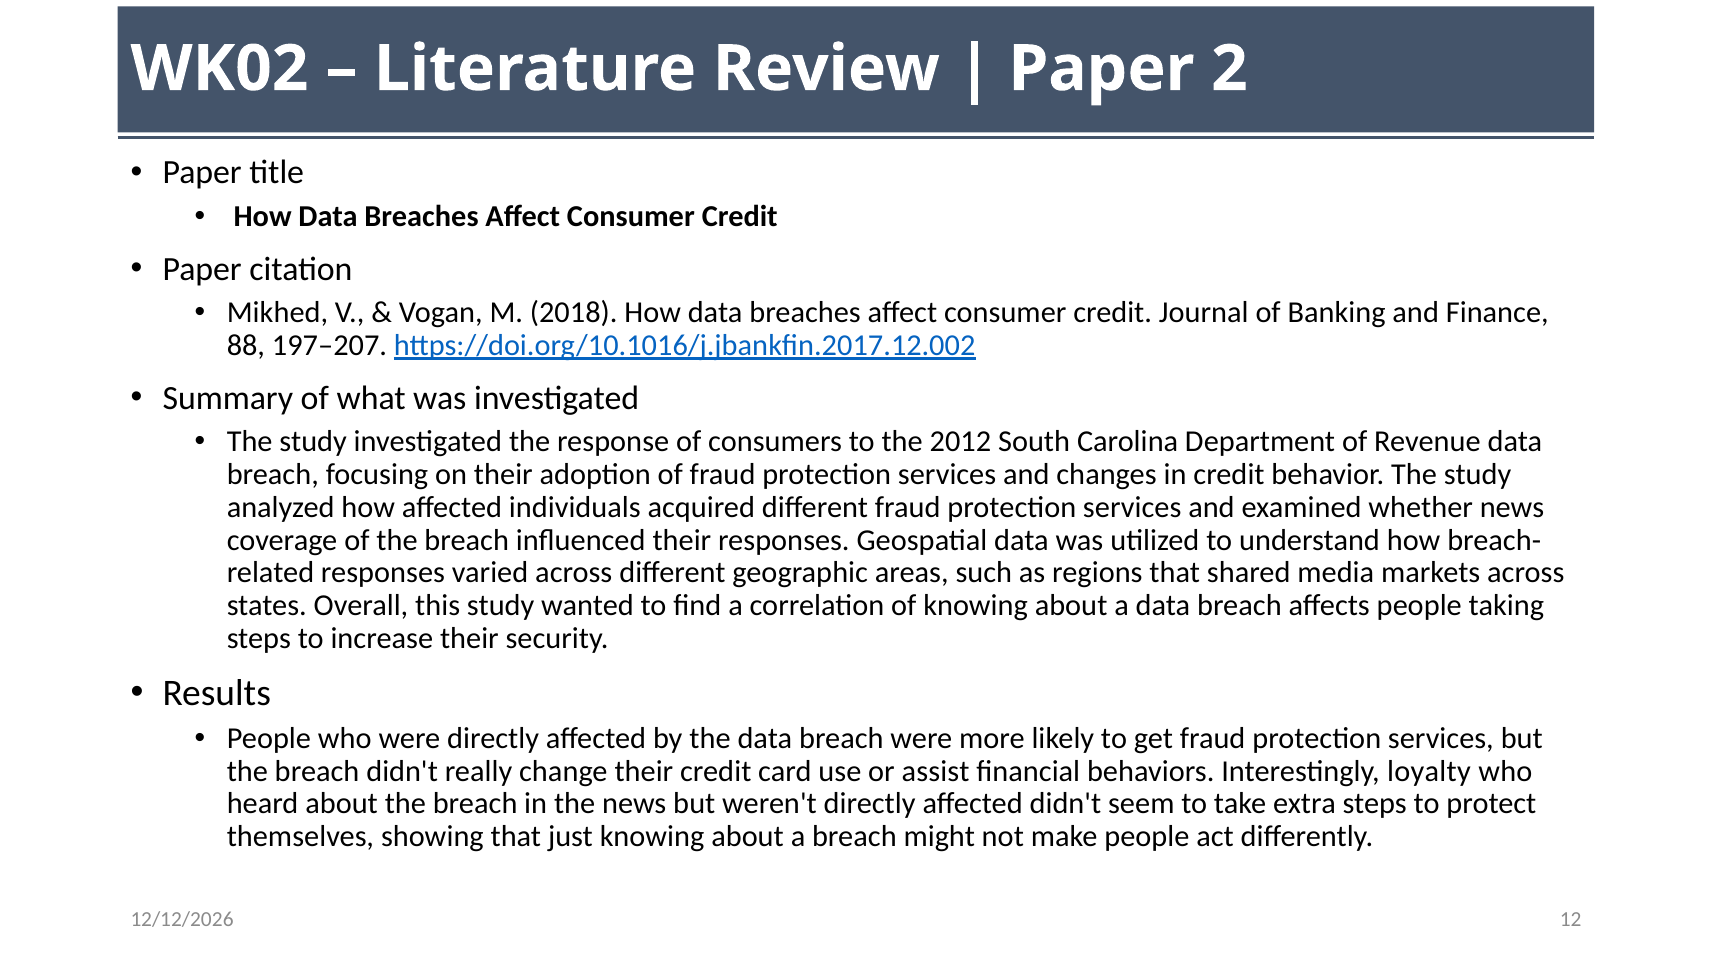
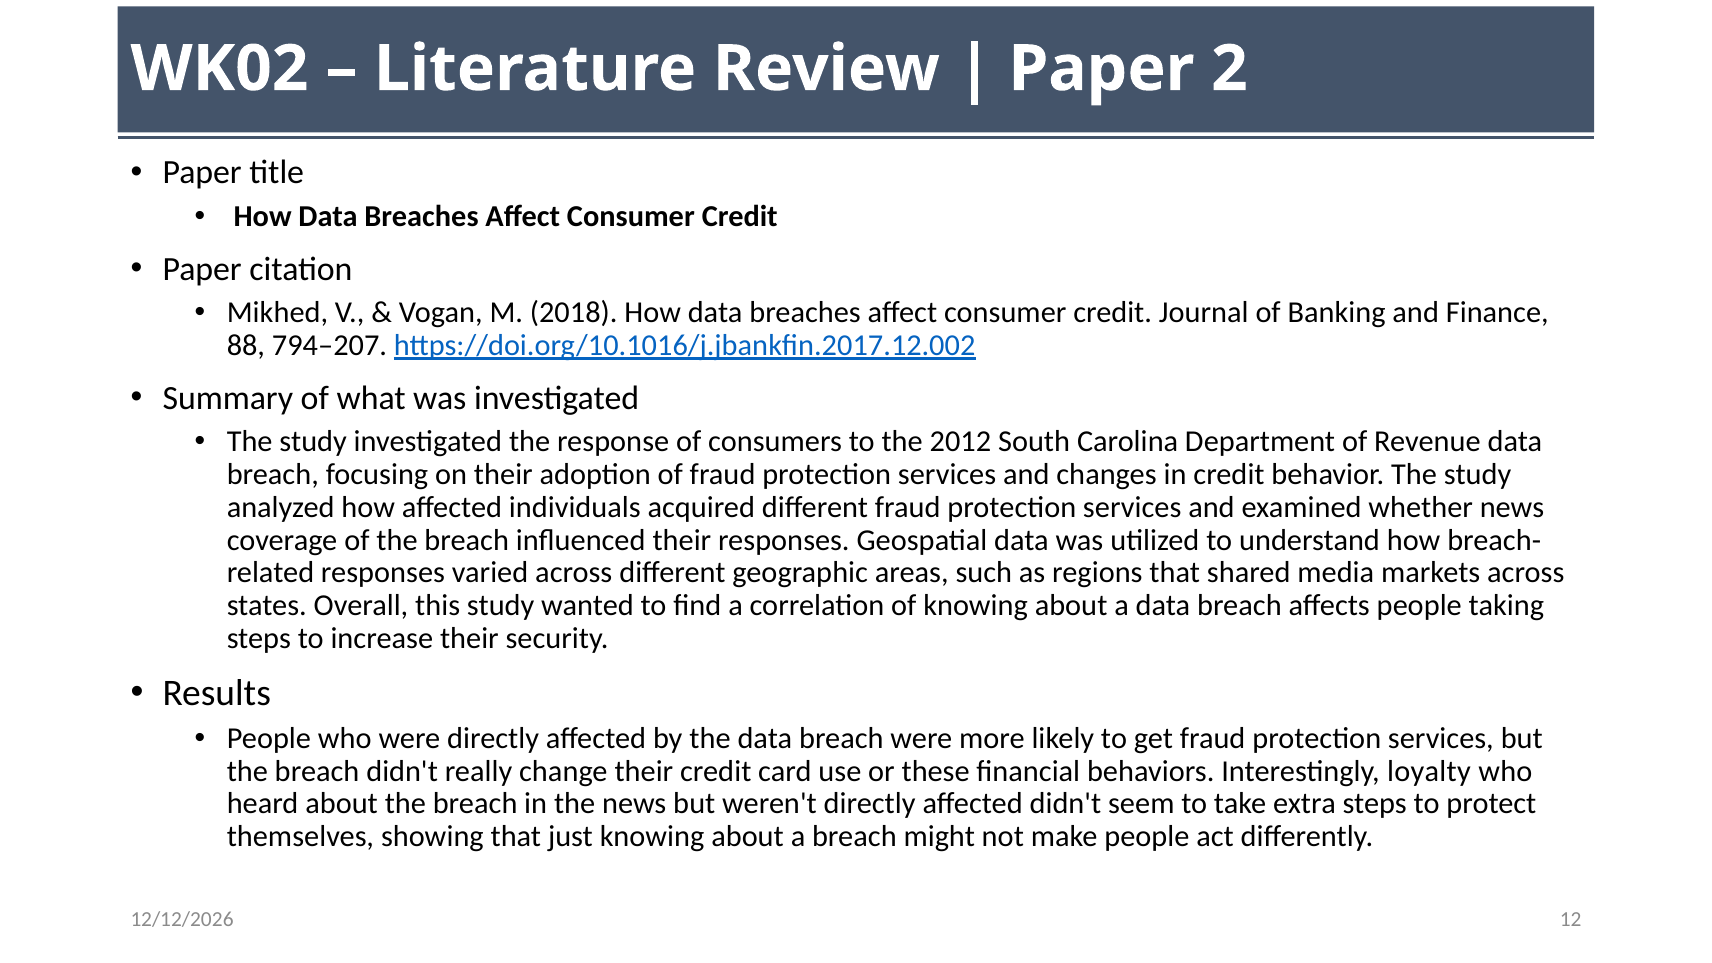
197–207: 197–207 -> 794–207 (330, 346)
assist: assist -> these (936, 771)
